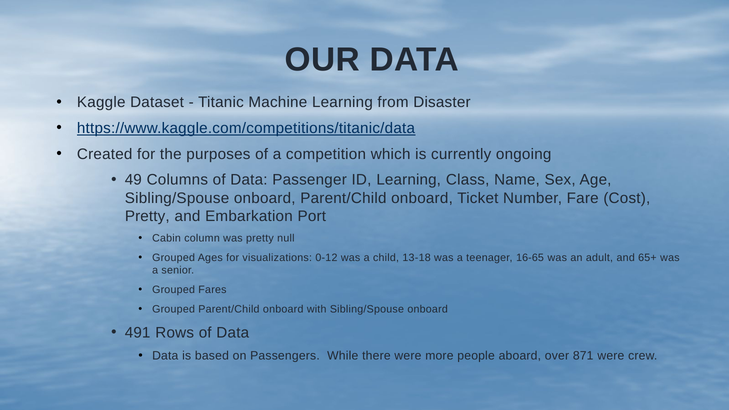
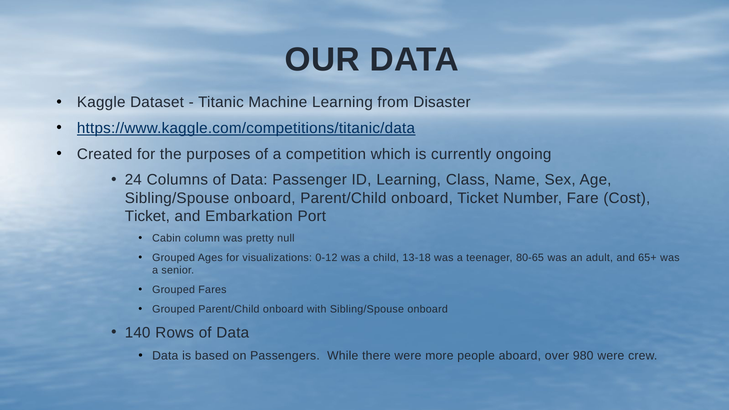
49: 49 -> 24 (133, 180)
Pretty: Pretty -> Ticket (147, 216)
16-65: 16-65 -> 80-65 (530, 258)
491: 491 -> 140 (138, 333)
871: 871 -> 980 (583, 356)
